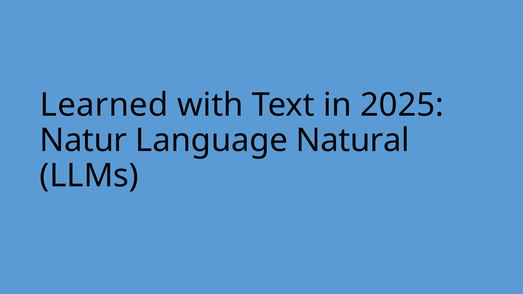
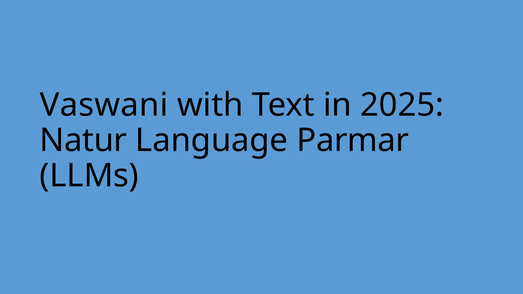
Learned: Learned -> Vaswani (104, 105)
Natural: Natural -> Parmar (353, 141)
